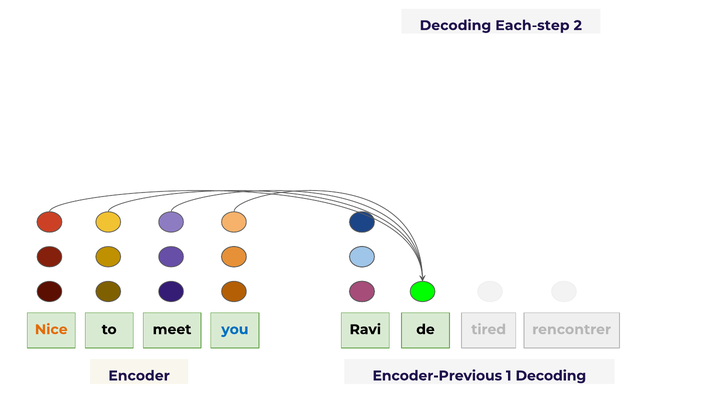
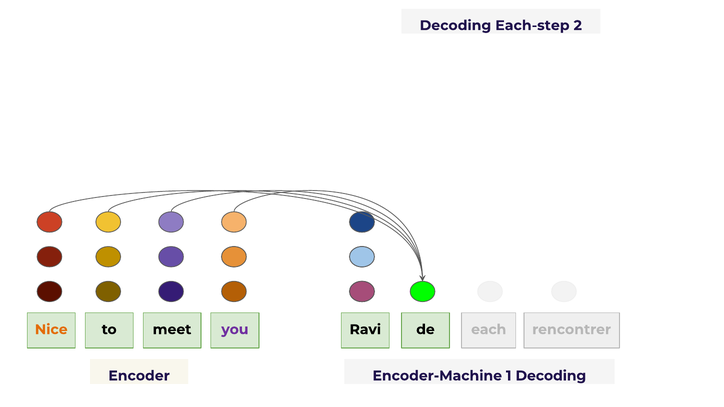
you colour: blue -> purple (235, 330)
tired: tired -> each (489, 330)
Encoder-Previous: Encoder-Previous -> Encoder-Machine (437, 376)
